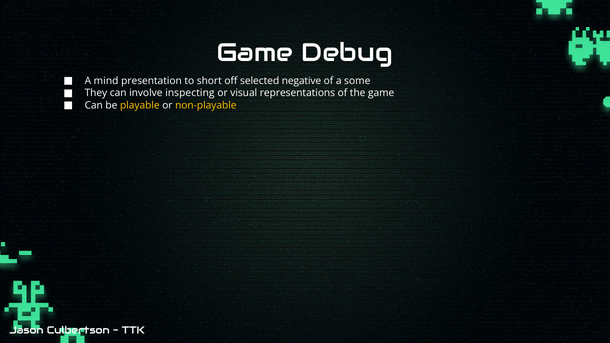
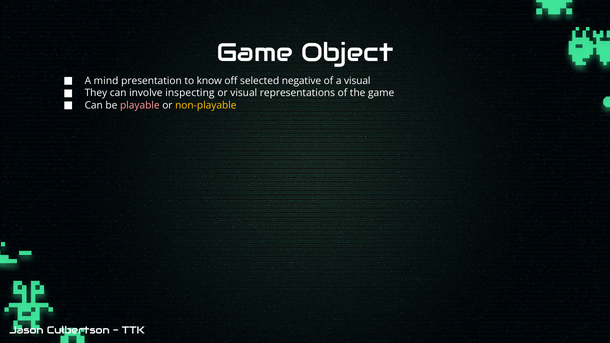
Debug: Debug -> Object (347, 53)
short: short -> know (209, 81)
a some: some -> visual (357, 81)
playable colour: yellow -> pink (140, 105)
